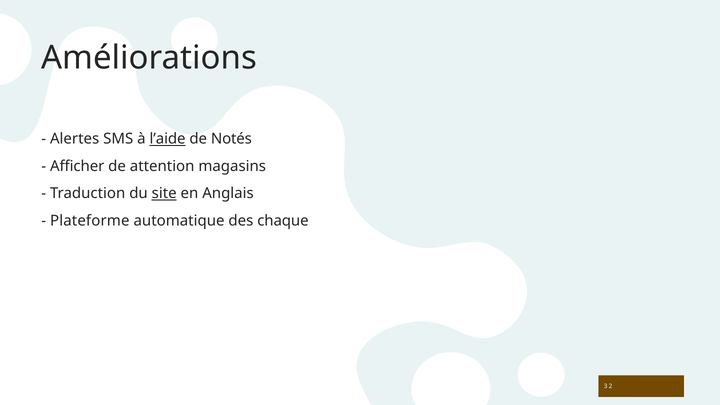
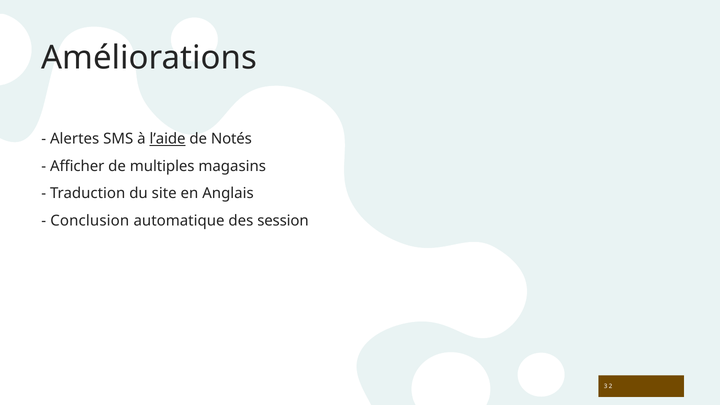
attention: attention -> multiples (162, 166)
site underline: present -> none (164, 193)
Plateforme: Plateforme -> Conclusion (90, 221)
chaque: chaque -> session (283, 221)
